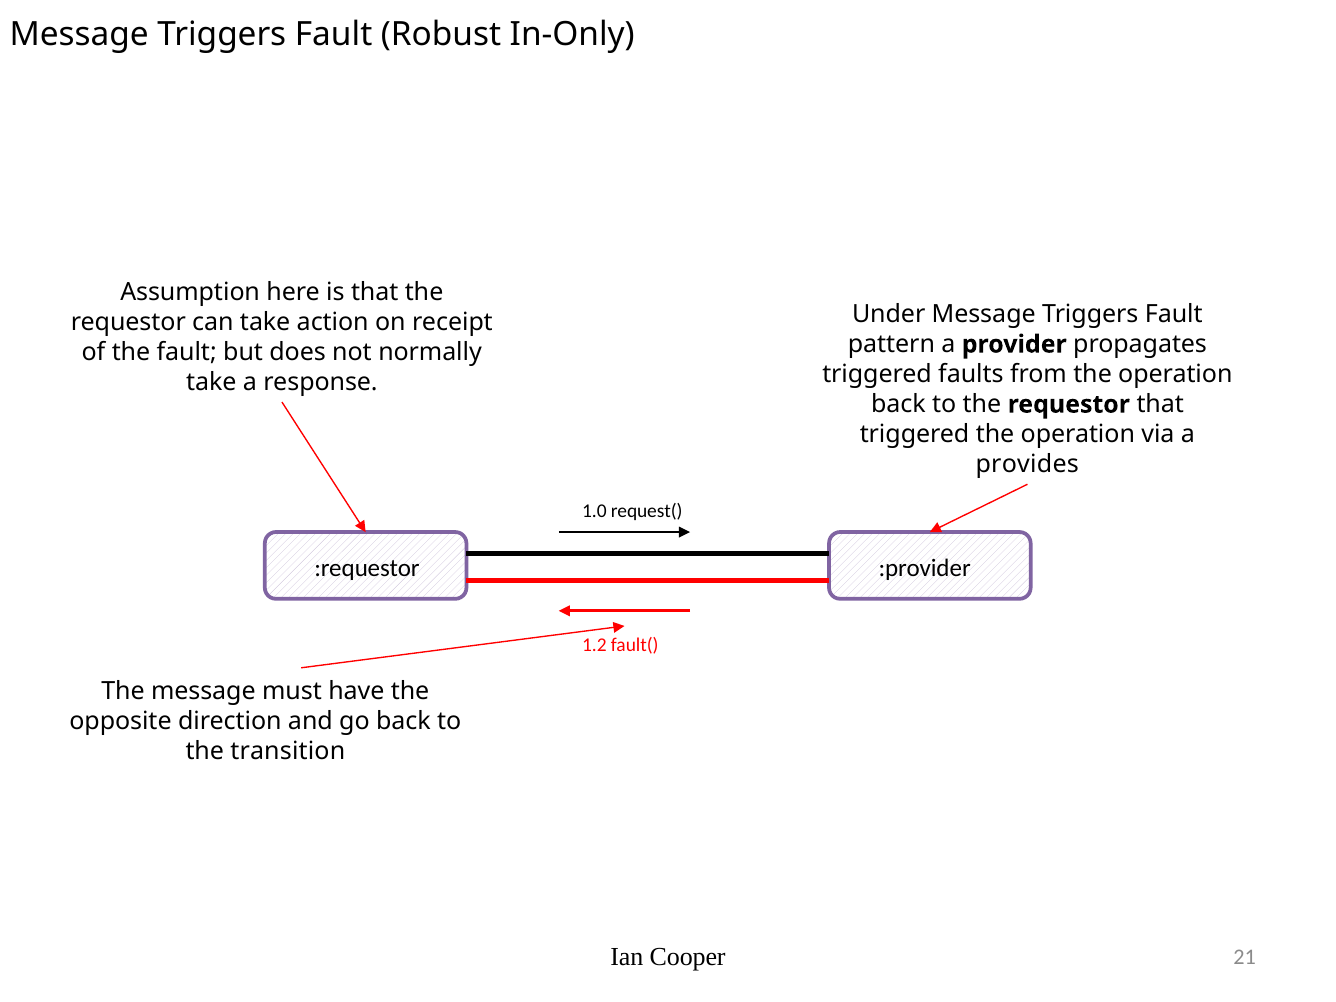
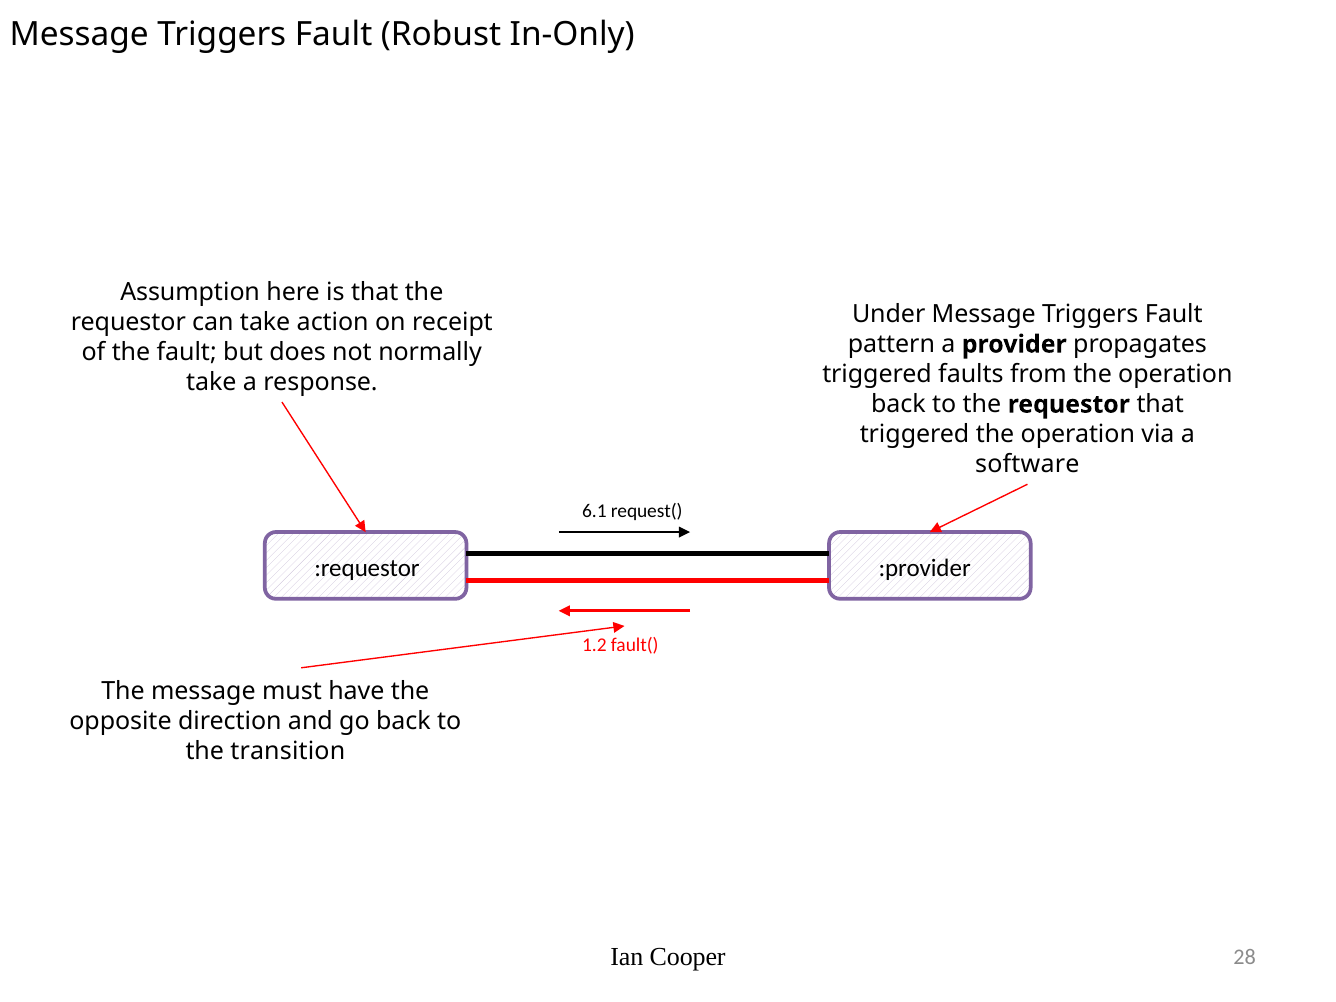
provides: provides -> software (1027, 464)
1.0: 1.0 -> 6.1 (594, 511)
21: 21 -> 28 (1245, 957)
